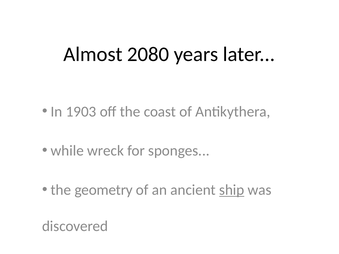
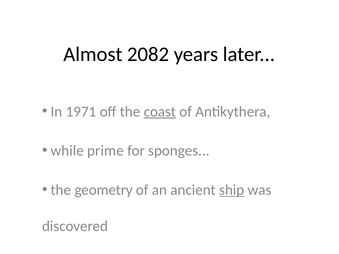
2080: 2080 -> 2082 (148, 54)
1903: 1903 -> 1971 (81, 112)
coast underline: none -> present (160, 112)
wreck: wreck -> prime (105, 151)
